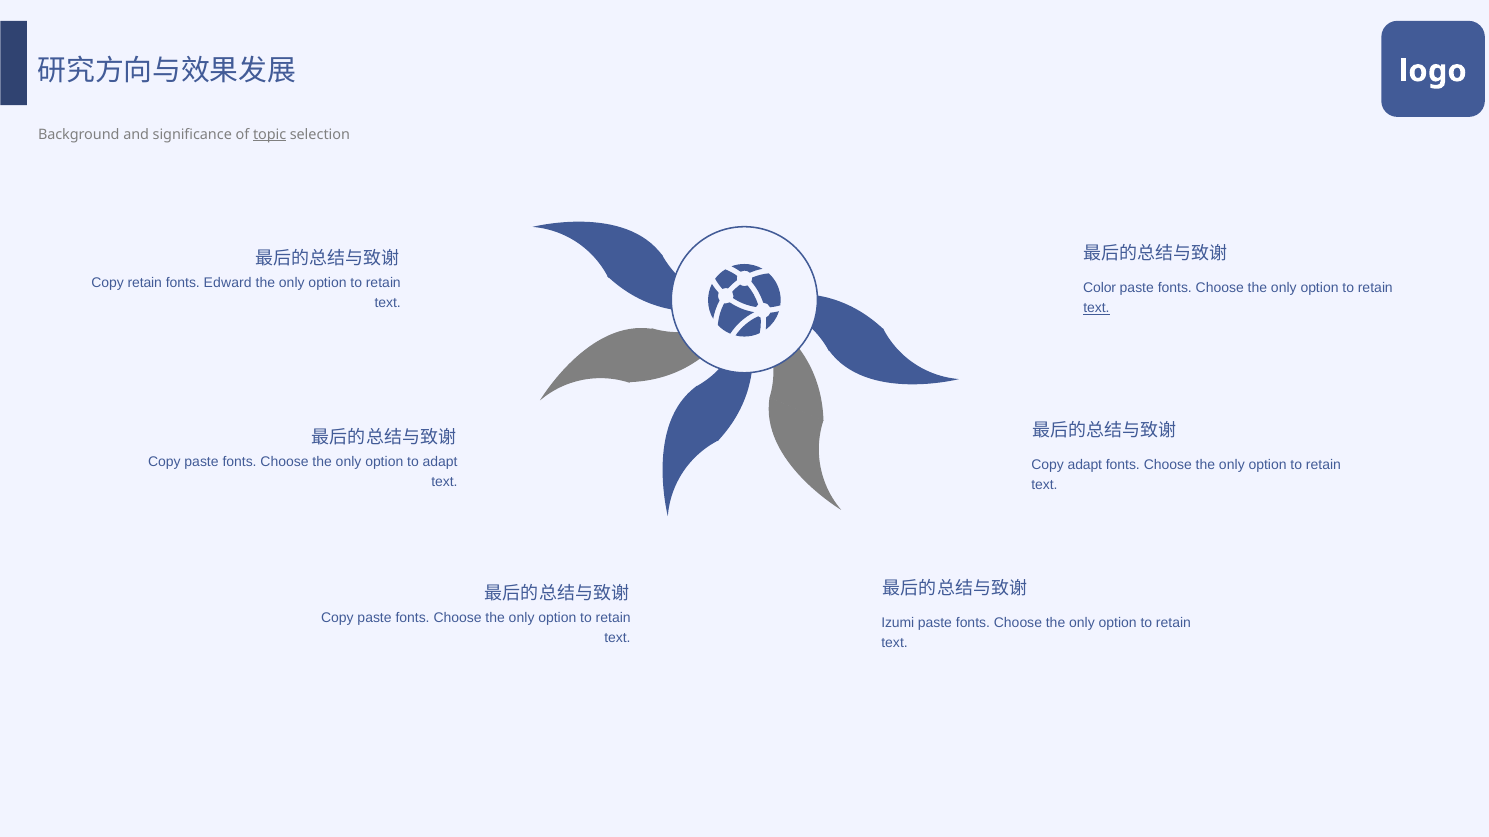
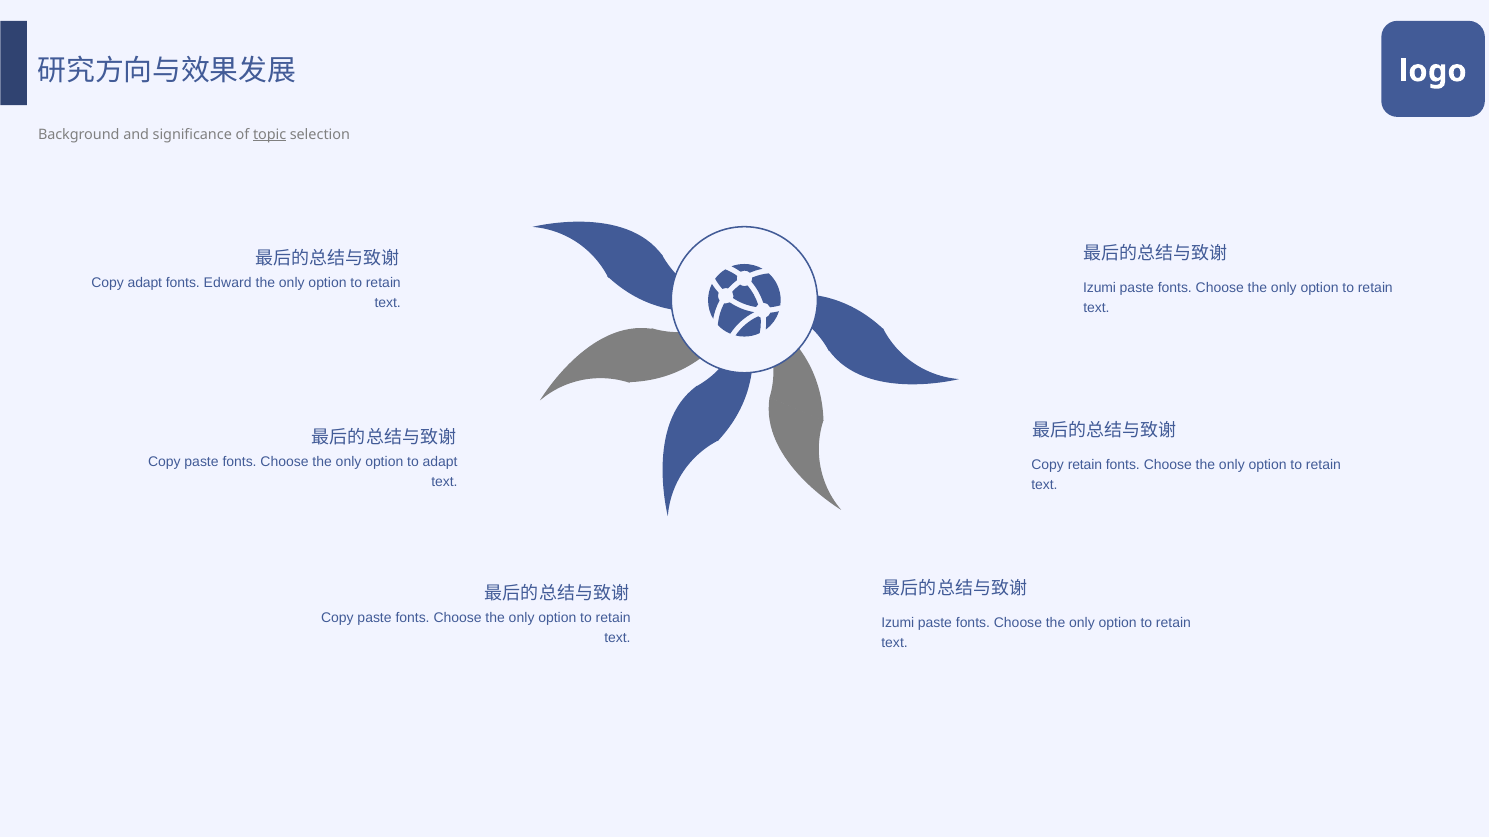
Copy retain: retain -> adapt (145, 283)
Color: Color -> Izumi (1100, 288)
text underline: present -> none (1096, 308)
Copy adapt: adapt -> retain (1085, 465)
